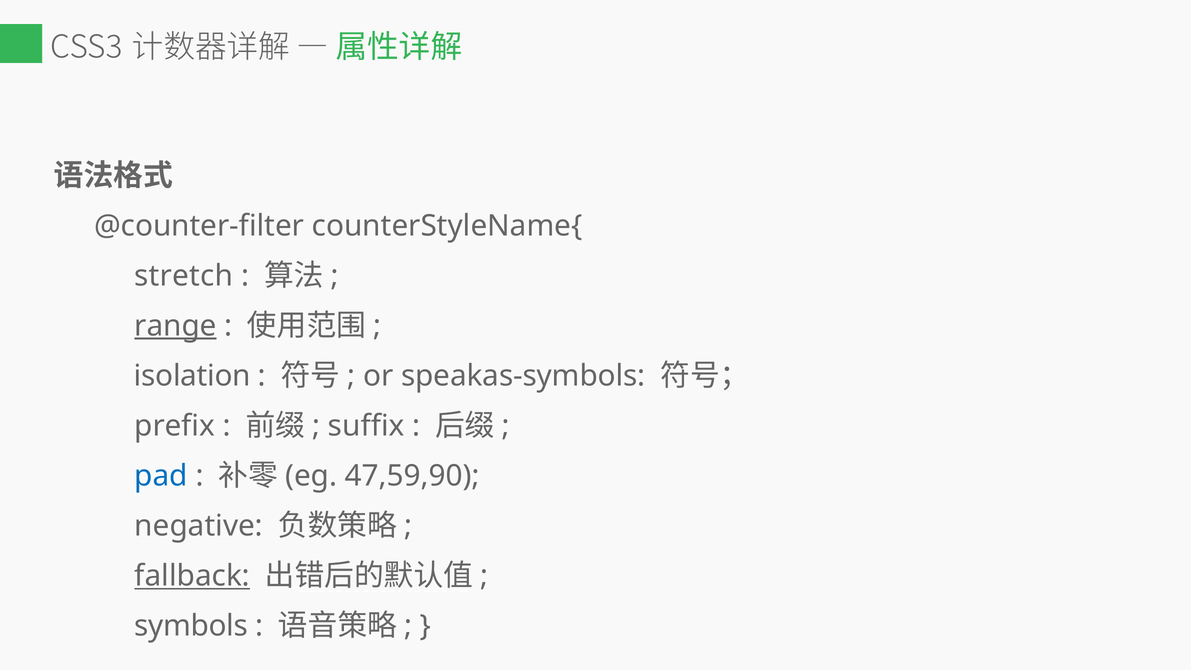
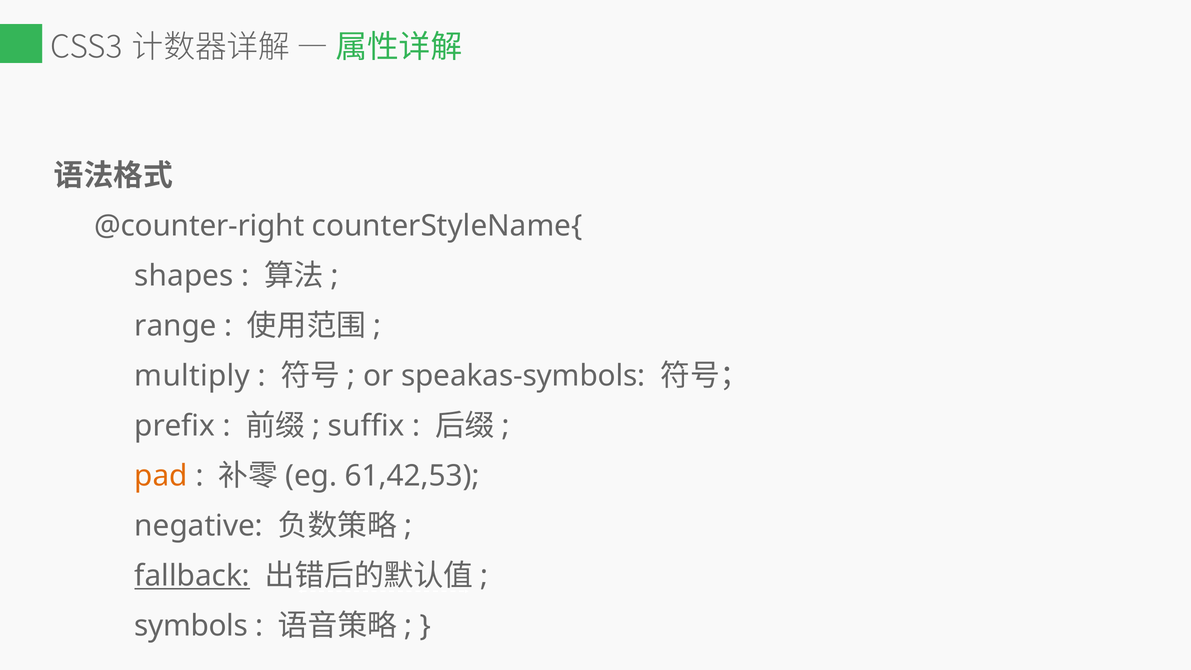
@counter-filter: @counter-filter -> @counter-right (199, 226)
stretch: stretch -> shapes (184, 276)
range underline: present -> none (175, 326)
isolation: isolation -> multiply (192, 376)
pad colour: blue -> orange (161, 476)
47,59,90: 47,59,90 -> 61,42,53 (412, 476)
